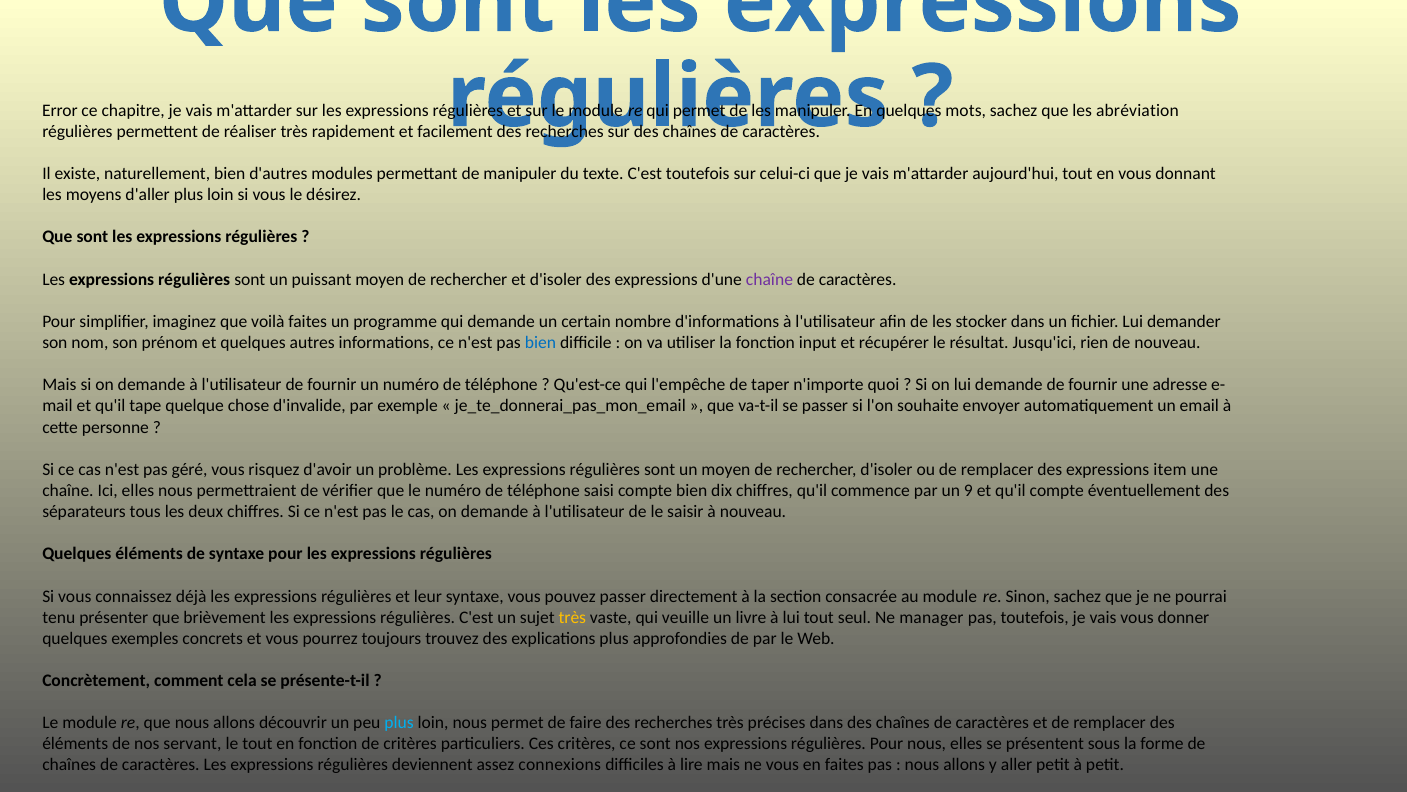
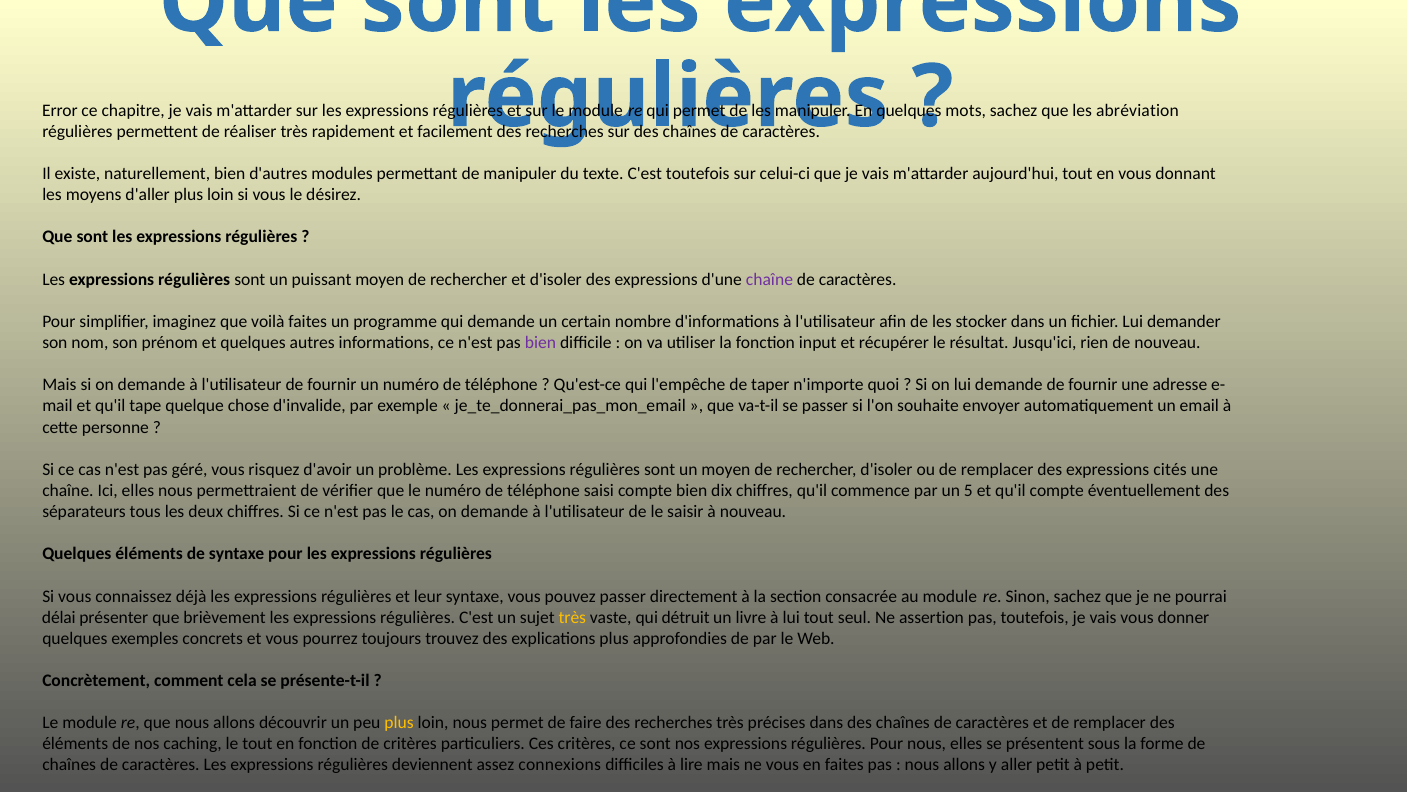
bien colour: blue -> purple (540, 343)
item: item -> cités (1170, 469)
9: 9 -> 5 (968, 490)
tenu: tenu -> délai (59, 617)
veuille: veuille -> détruit (686, 617)
manager: manager -> assertion (932, 617)
plus colour: light blue -> yellow (399, 722)
servant: servant -> caching (192, 744)
